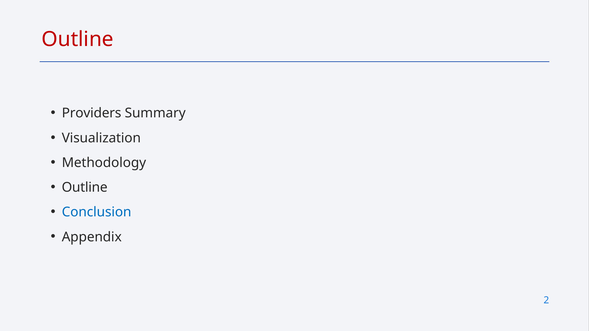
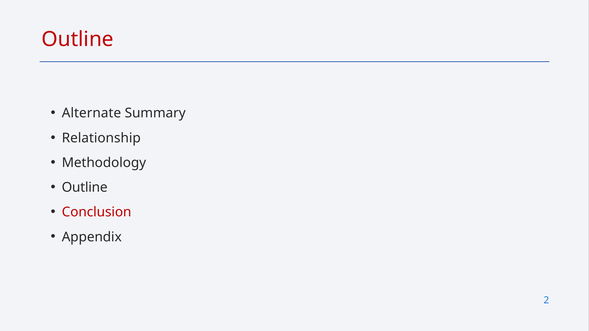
Providers: Providers -> Alternate (91, 113)
Visualization: Visualization -> Relationship (101, 138)
Conclusion colour: blue -> red (97, 212)
